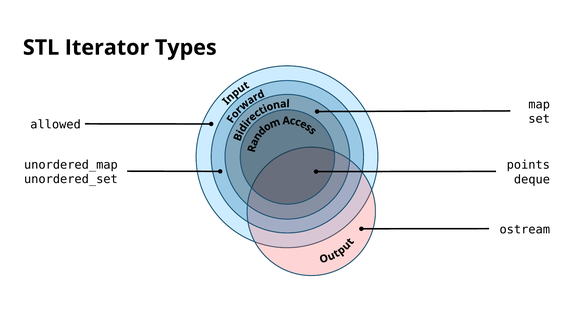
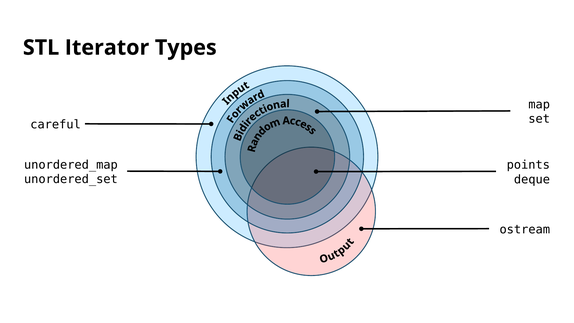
allowed: allowed -> careful (56, 125)
